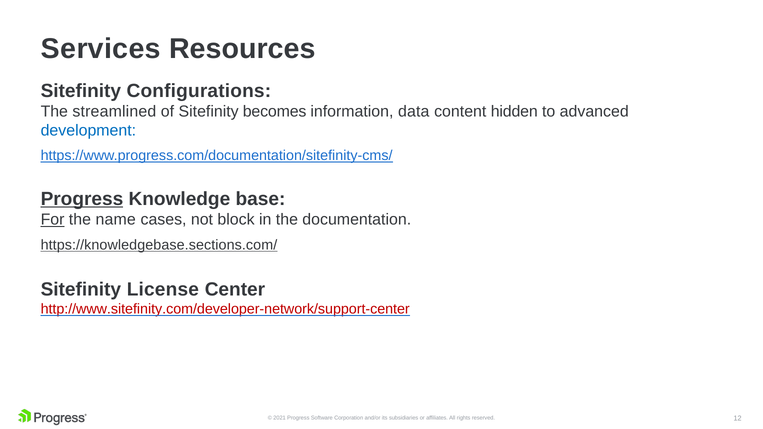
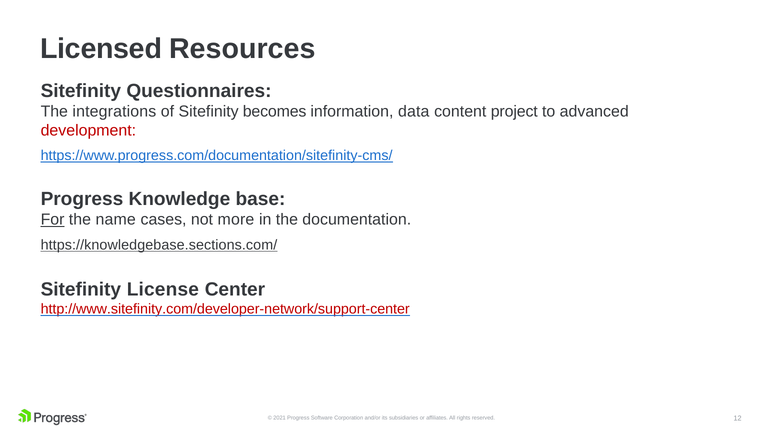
Services: Services -> Licensed (101, 49)
Configurations: Configurations -> Questionnaires (199, 91)
streamlined: streamlined -> integrations (114, 112)
hidden: hidden -> project (514, 112)
development colour: blue -> red (88, 131)
Progress underline: present -> none (82, 199)
block: block -> more (236, 220)
